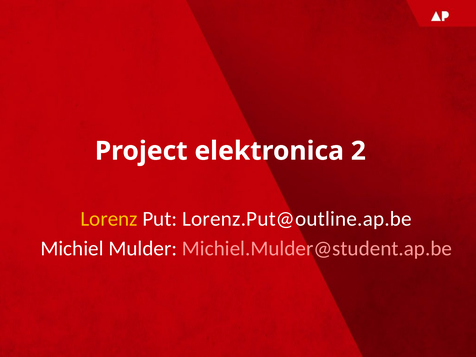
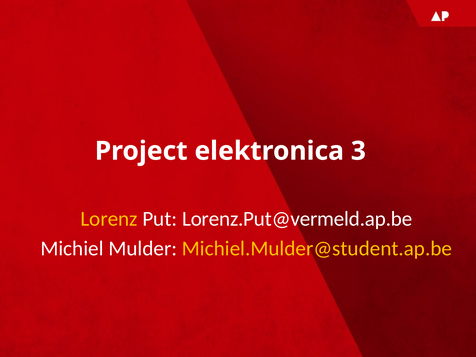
2: 2 -> 3 (358, 151)
Lorenz.Put@outline.ap.be: Lorenz.Put@outline.ap.be -> Lorenz.Put@vermeld.ap.be (297, 219)
Michiel.Mulder@student.ap.be colour: pink -> yellow (317, 249)
